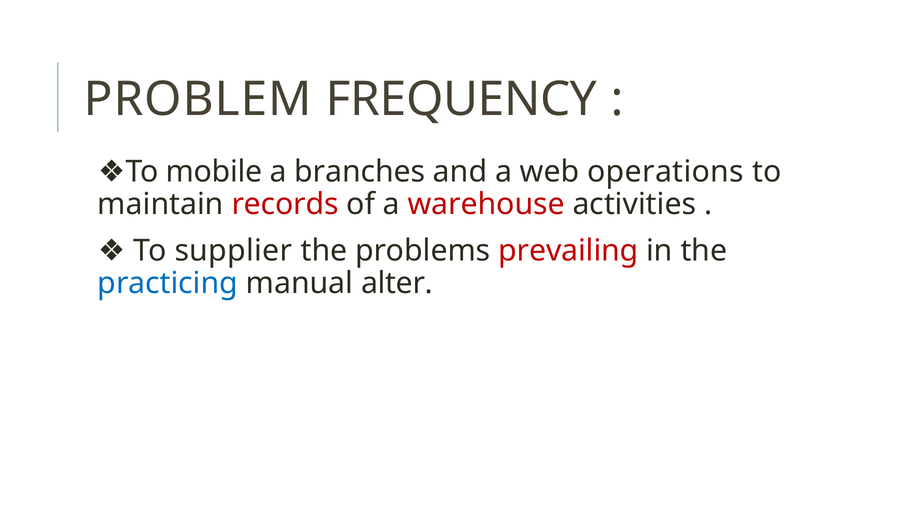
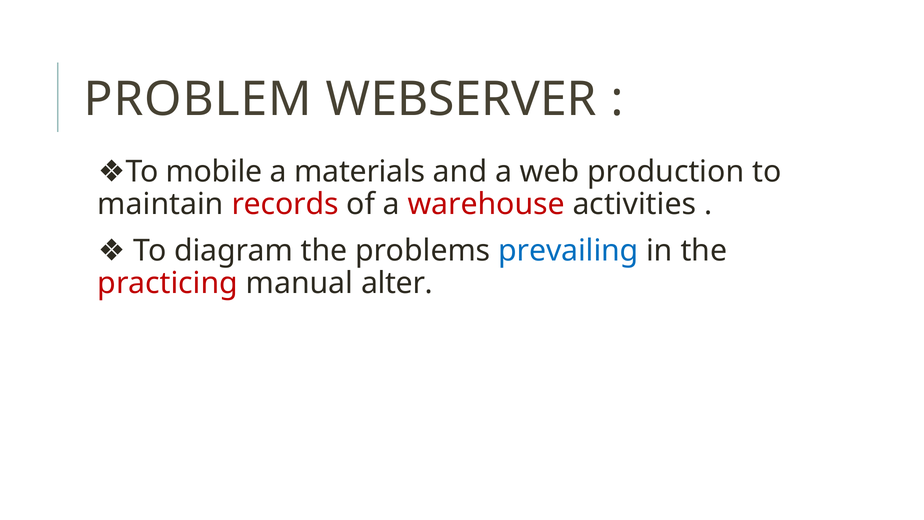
FREQUENCY: FREQUENCY -> WEBSERVER (461, 99)
branches: branches -> materials (360, 172)
operations: operations -> production (666, 172)
supplier: supplier -> diagram (234, 251)
prevailing colour: red -> blue (568, 251)
practicing colour: blue -> red (168, 283)
